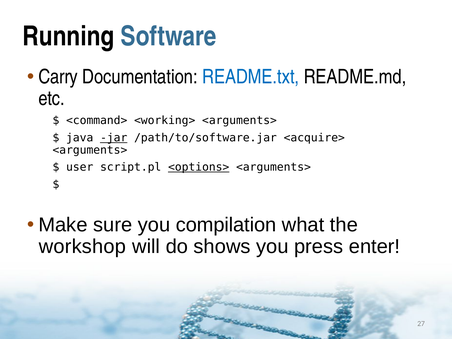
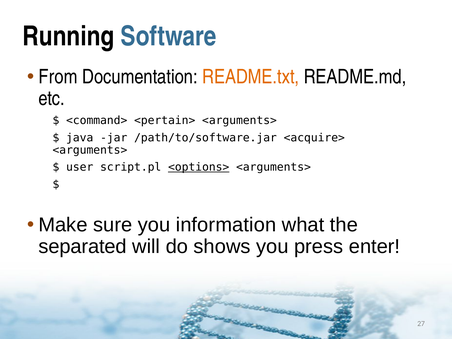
Carry: Carry -> From (58, 77)
README.txt colour: blue -> orange (251, 77)
<working>: <working> -> <pertain> (165, 121)
jar underline: present -> none (114, 138)
compilation: compilation -> information (226, 225)
workshop: workshop -> separated (83, 247)
